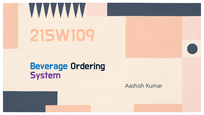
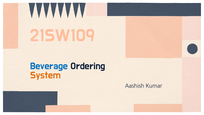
System colour: purple -> orange (46, 75)
